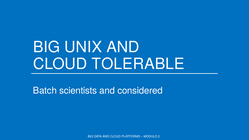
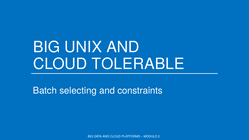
scientists: scientists -> selecting (78, 91)
considered: considered -> constraints (140, 91)
